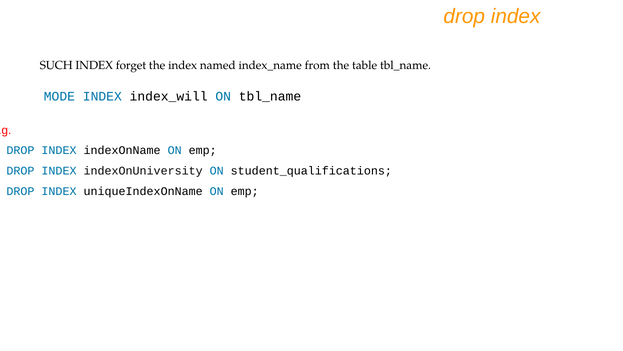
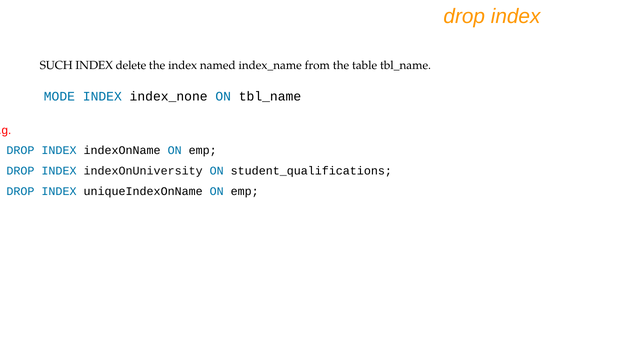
forget: forget -> delete (131, 65)
index_will: index_will -> index_none (169, 96)
